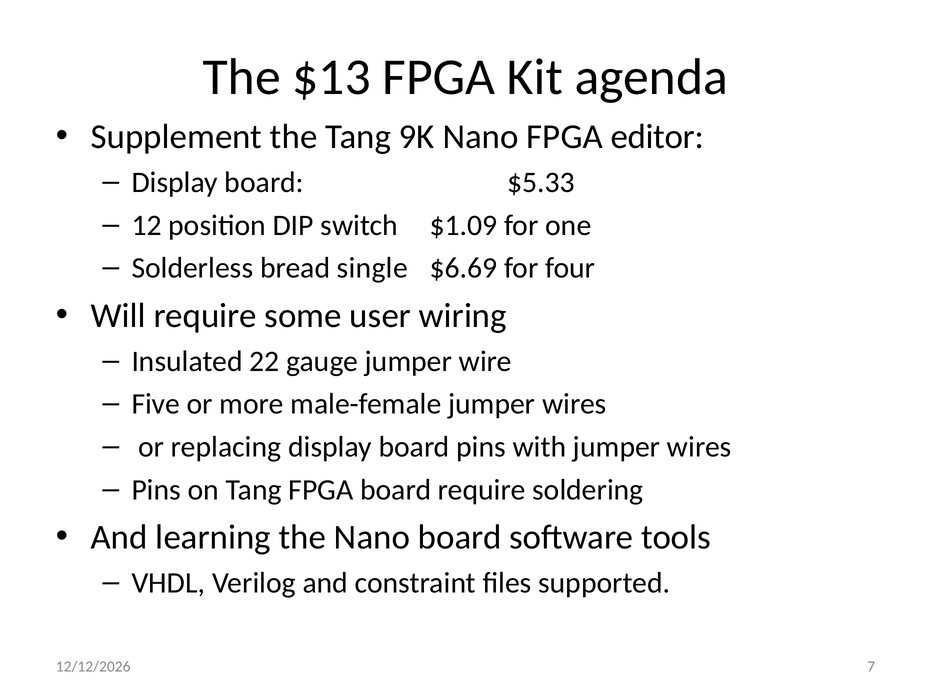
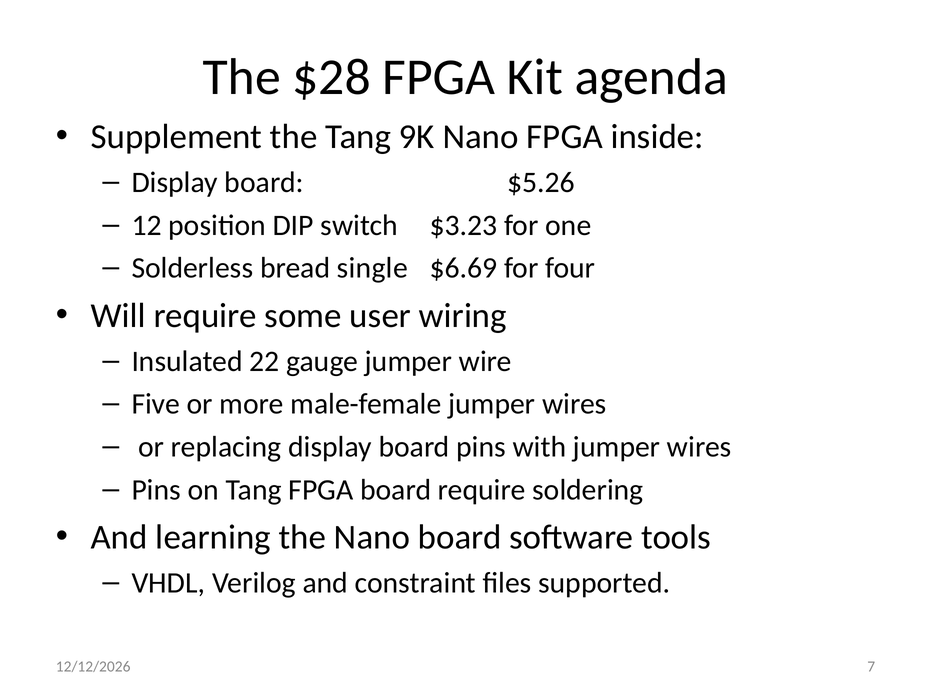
$13: $13 -> $28 (332, 77)
editor: editor -> inside (657, 137)
$5.33: $5.33 -> $5.26 (541, 182)
$1.09: $1.09 -> $3.23 (463, 225)
